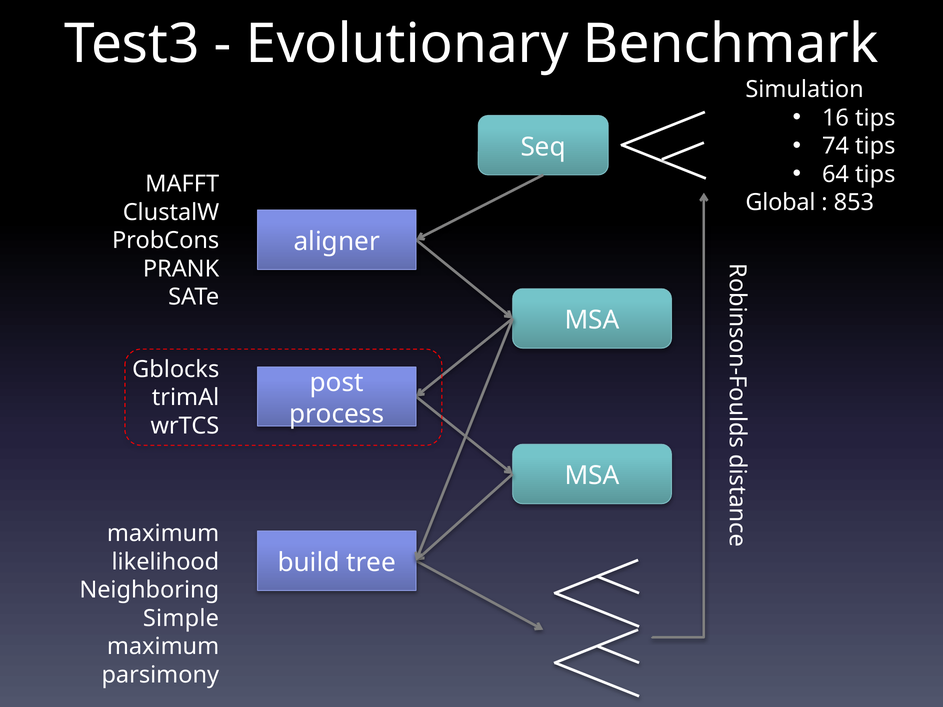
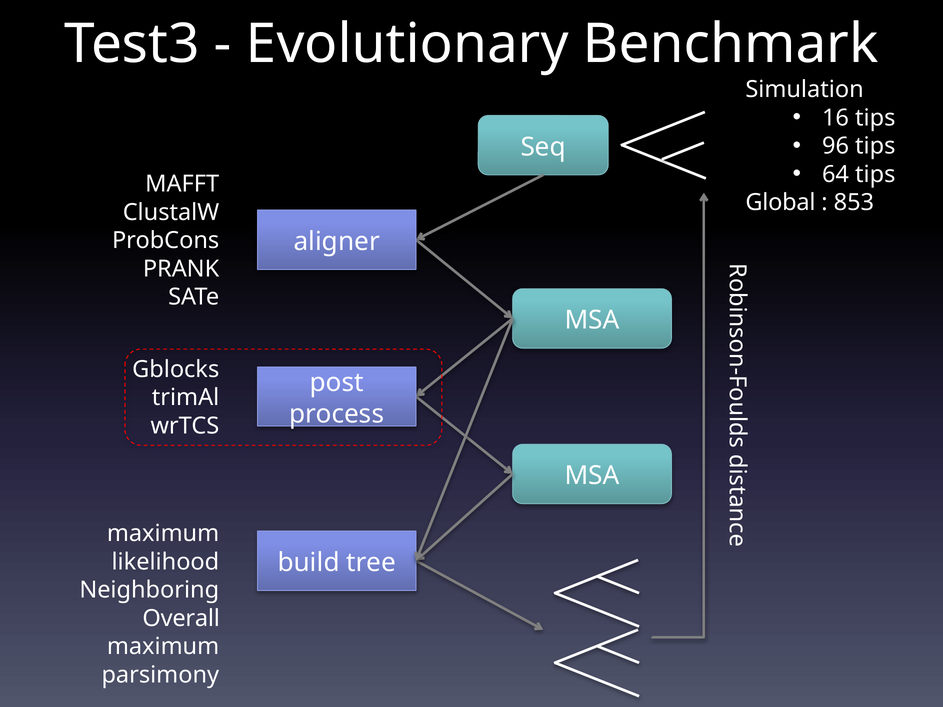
74: 74 -> 96 (836, 146)
Simple: Simple -> Overall (181, 619)
